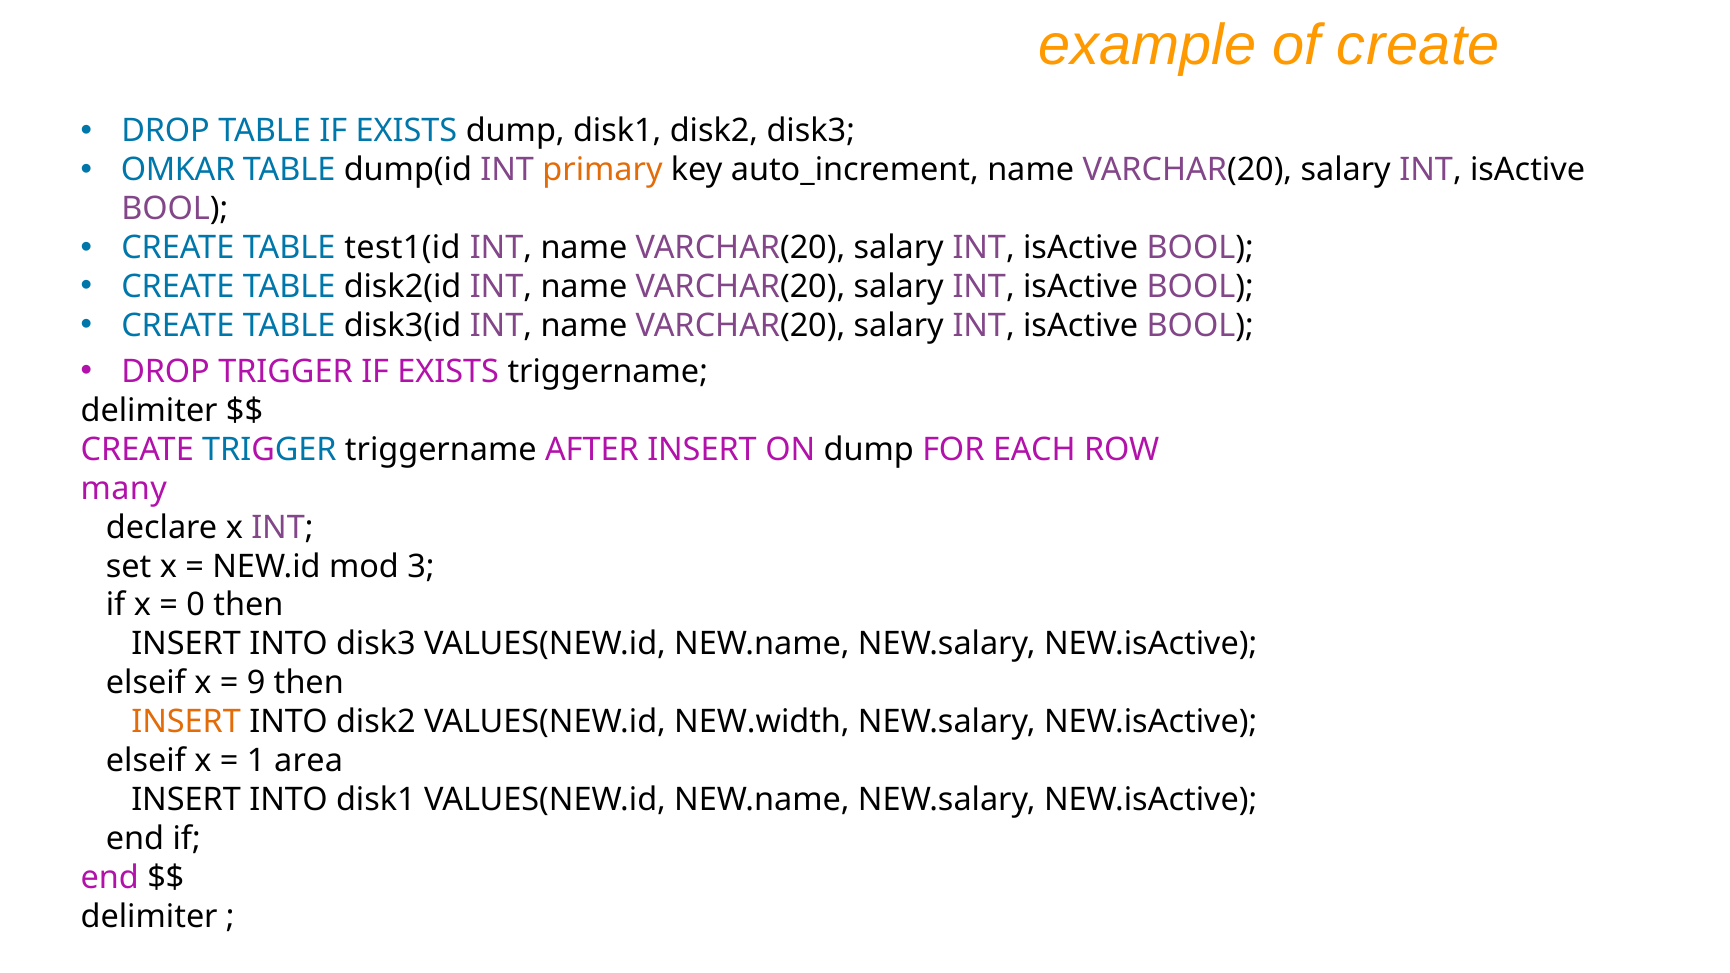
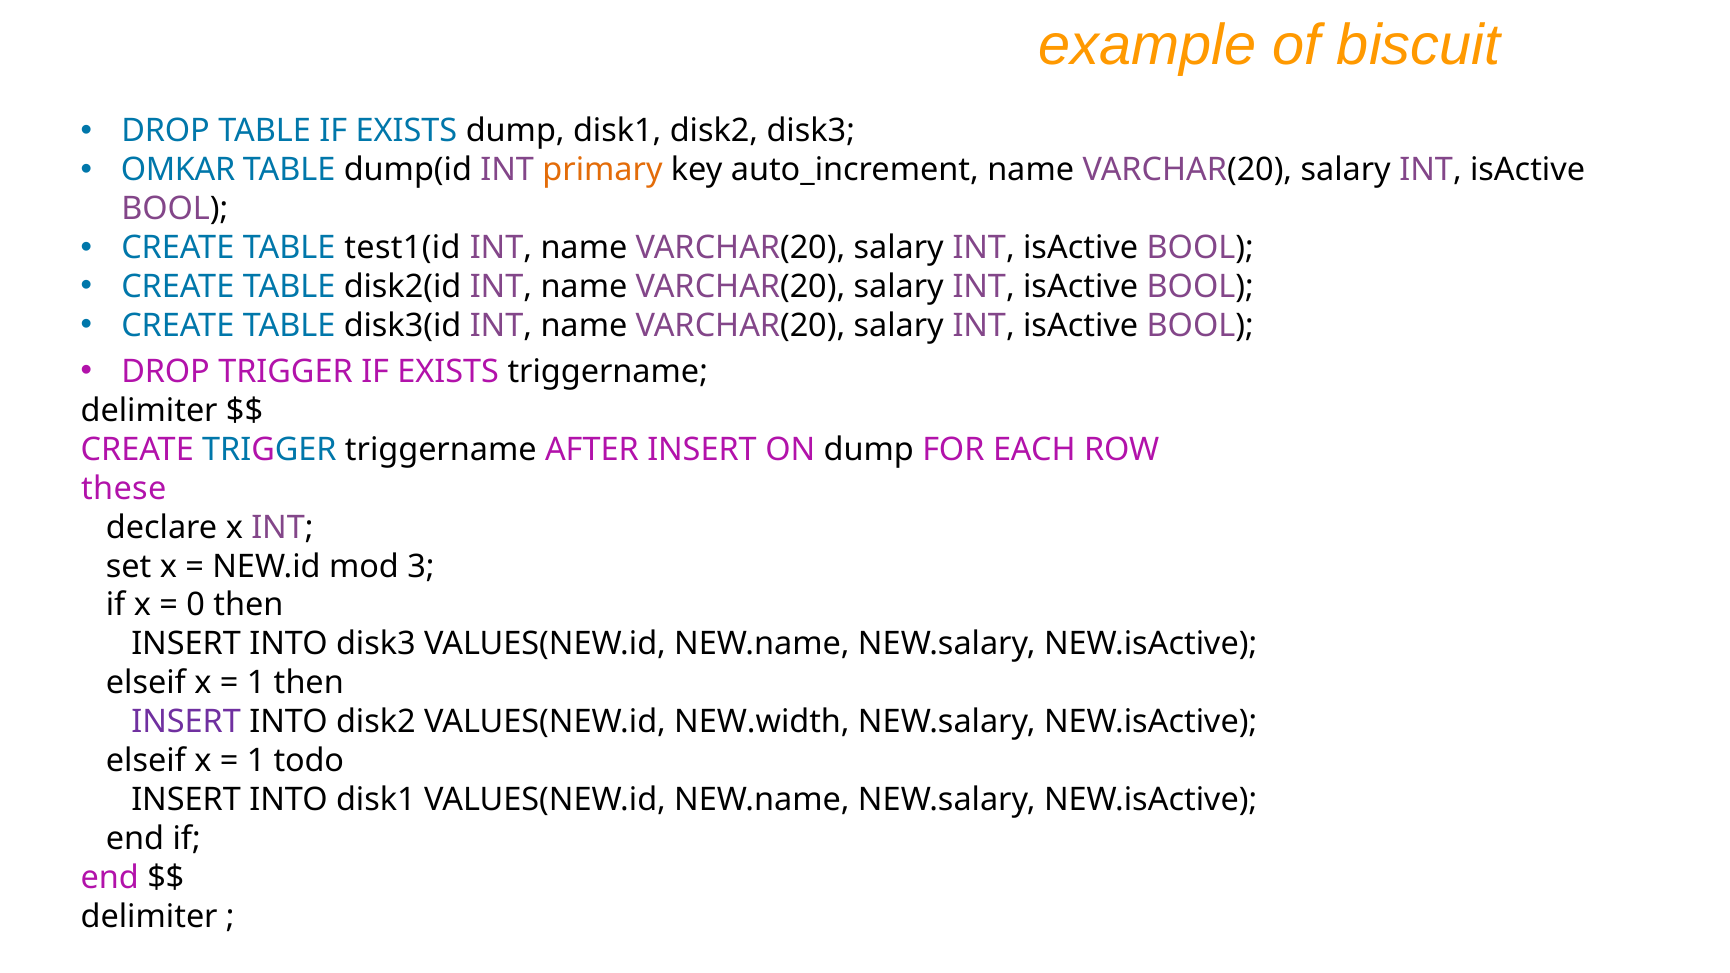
of create: create -> biscuit (1419, 45)
many: many -> these (124, 489)
9: 9 -> 1 (256, 683)
INSERT colour: orange -> purple (186, 722)
area: area -> todo (309, 761)
